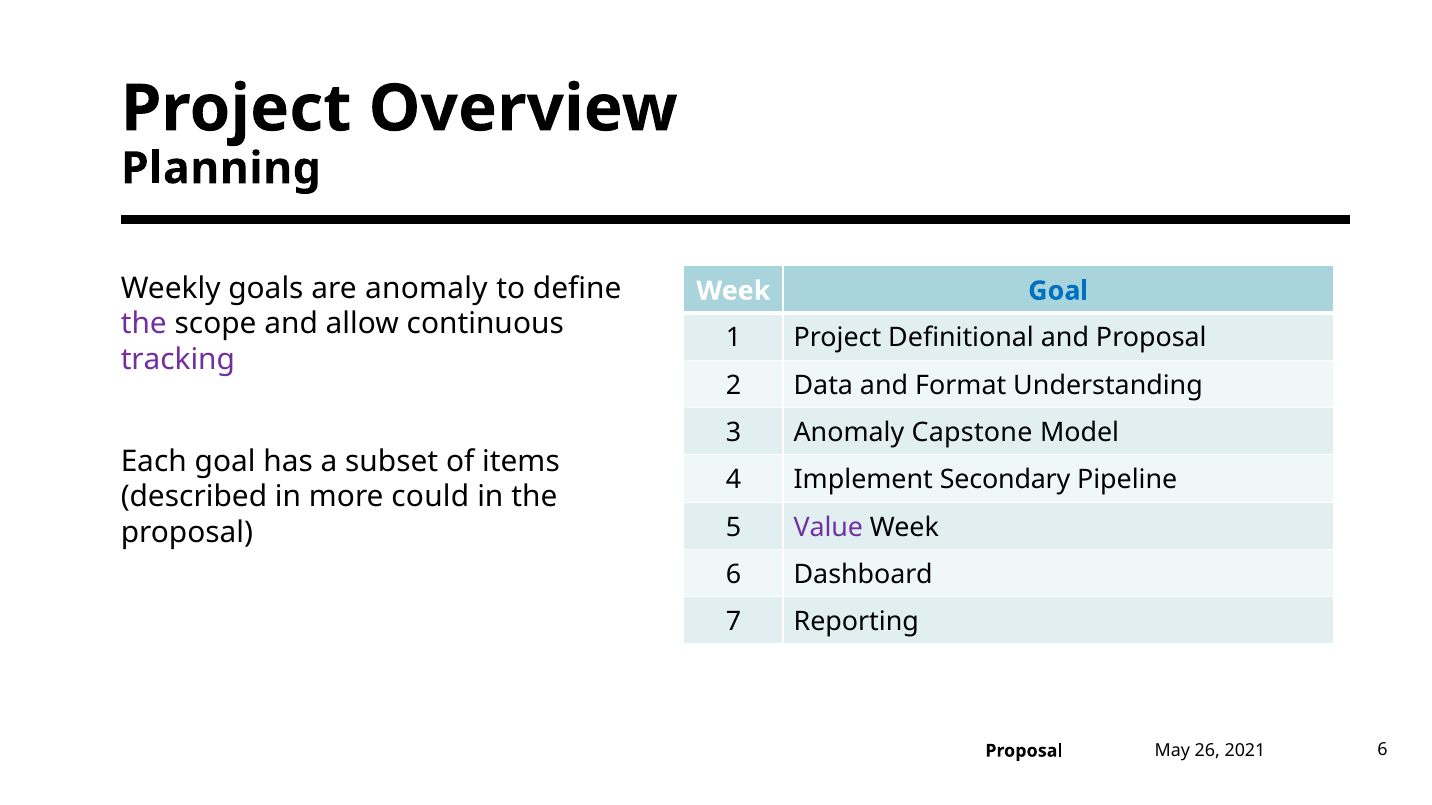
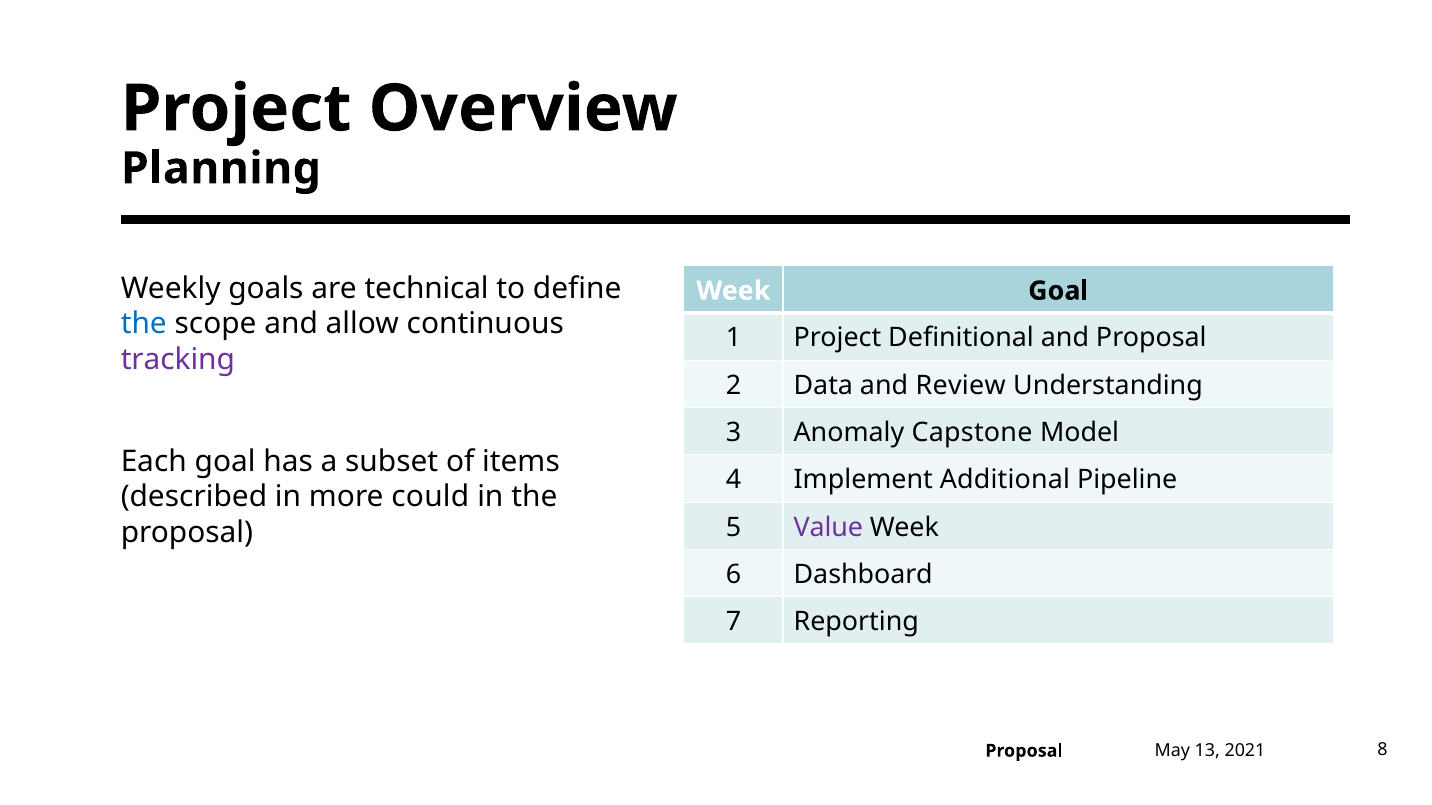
are anomaly: anomaly -> technical (427, 288)
Goal colour: blue -> black (1058, 291)
the colour: purple -> blue (144, 324)
Format: Format -> Review (961, 386)
Secondary: Secondary -> Additional (1005, 480)
26: 26 -> 13 (1207, 751)
Proposal 6: 6 -> 8 (1383, 750)
